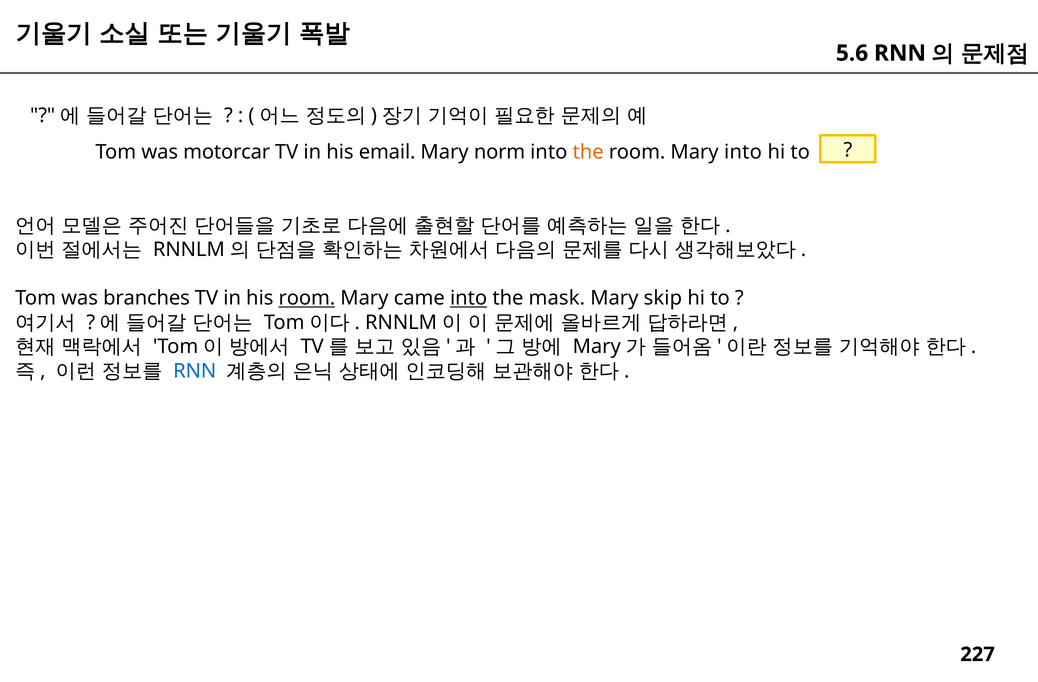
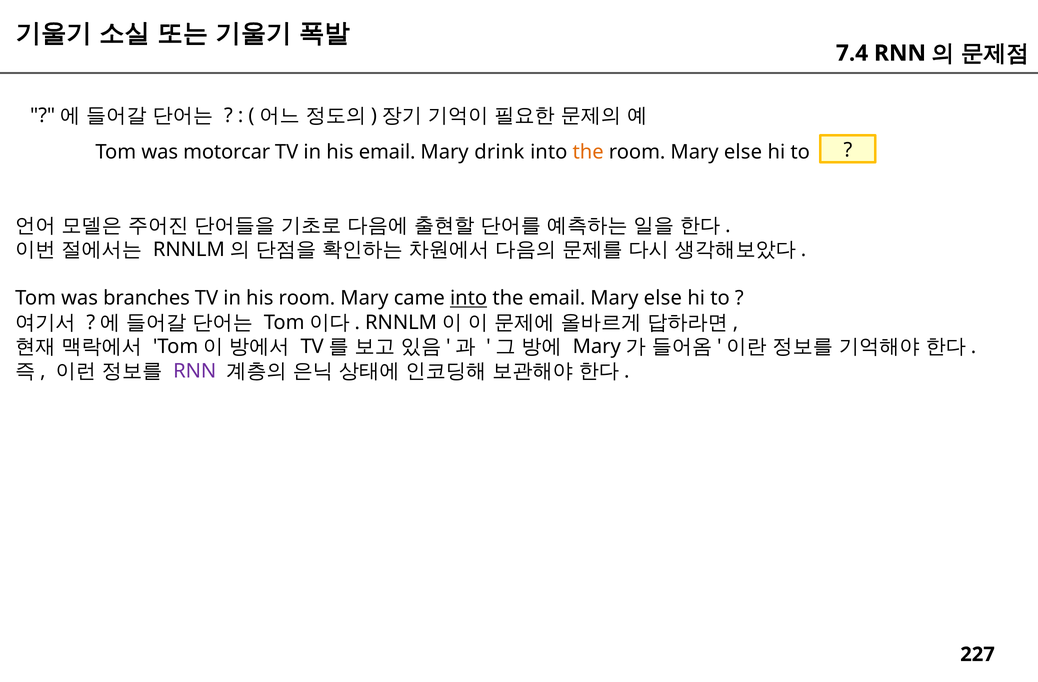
5.6: 5.6 -> 7.4 (852, 53)
norm: norm -> drink (499, 152)
room Mary into: into -> else (743, 152)
room underline: present -> none (307, 298)
the mask: mask -> email (557, 298)
skip: skip -> else (663, 298)
RNN colour: blue -> purple (195, 371)
